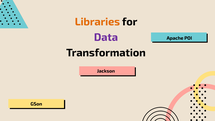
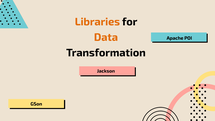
Data colour: purple -> orange (106, 37)
